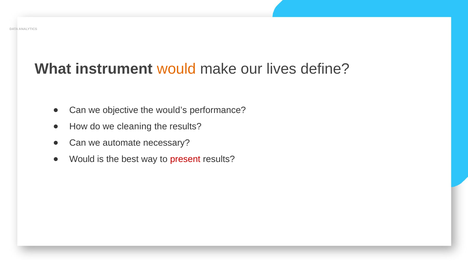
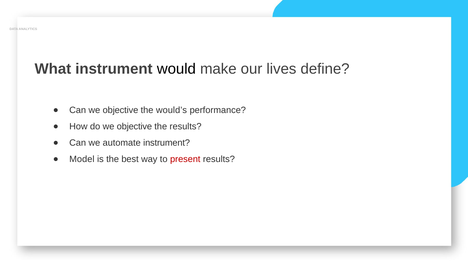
would colour: orange -> black (176, 69)
do we cleaning: cleaning -> objective (134, 127)
automate necessary: necessary -> instrument (167, 143)
Would: Would -> Model (82, 159)
